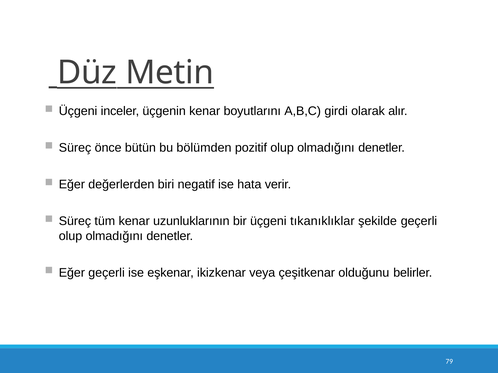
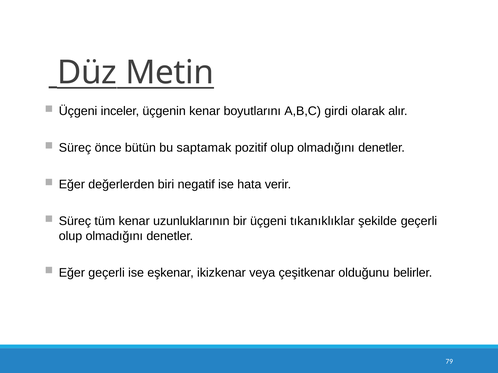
bölümden: bölümden -> saptamak (204, 148)
